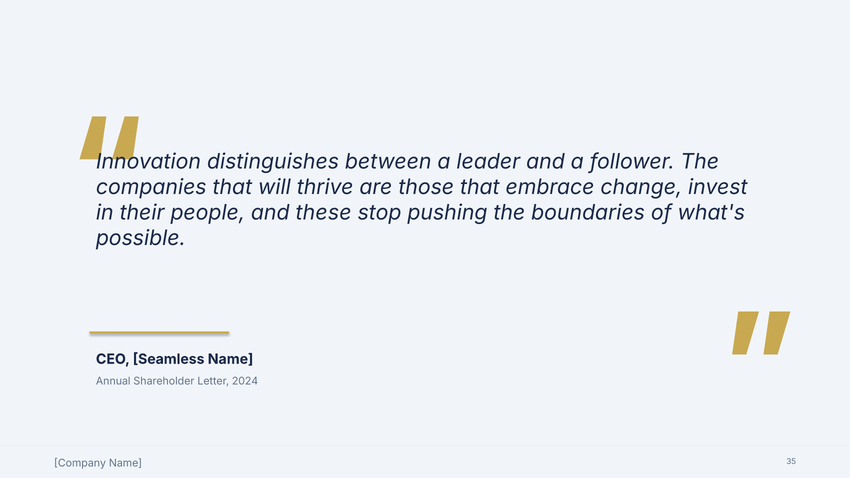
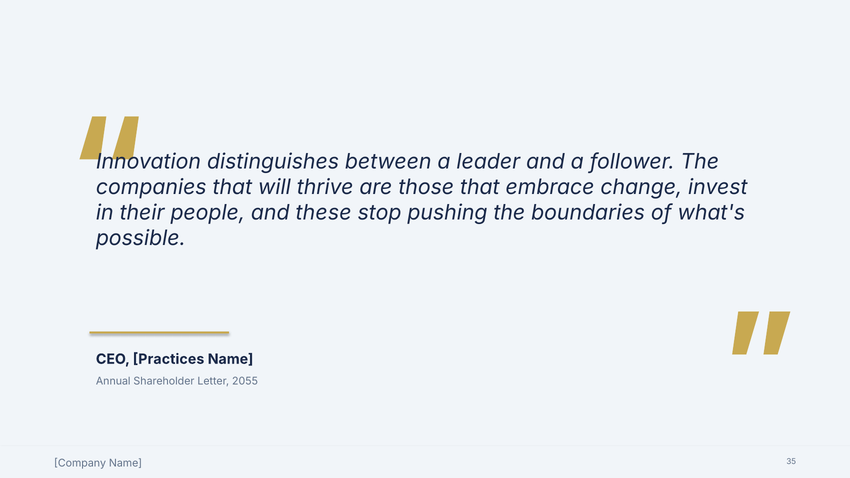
Seamless: Seamless -> Practices (169, 359)
2024: 2024 -> 2055 (245, 381)
